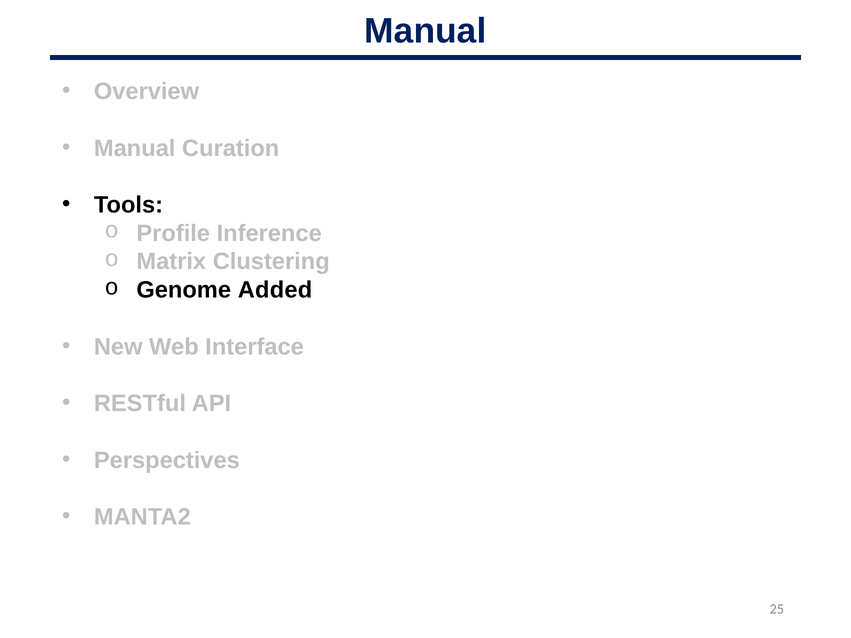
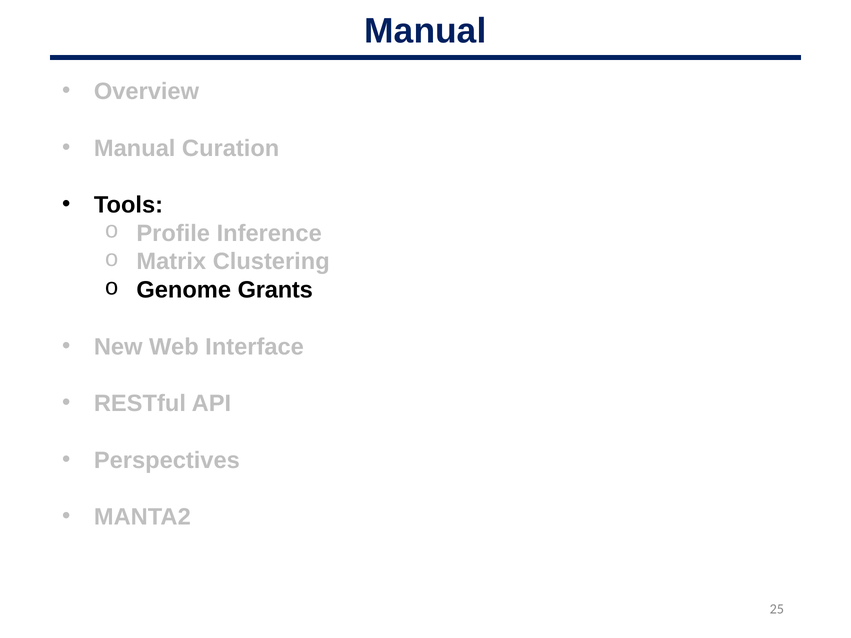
Added: Added -> Grants (275, 290)
